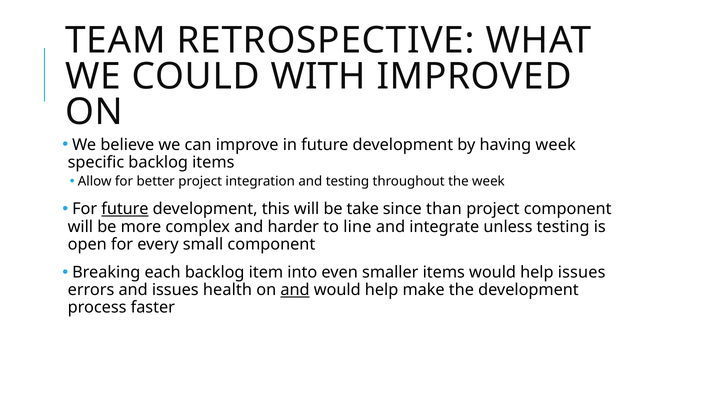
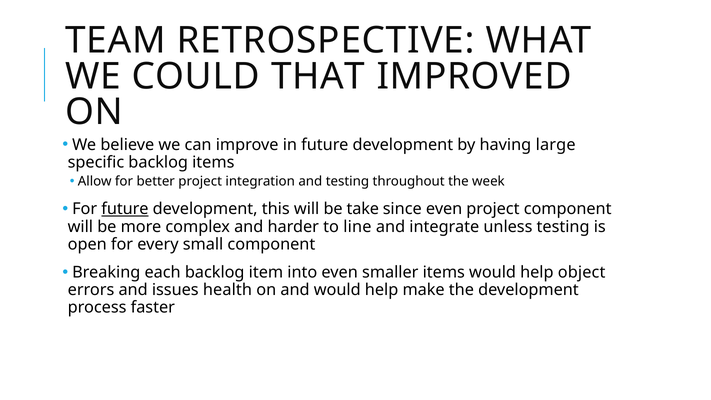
WITH: WITH -> THAT (318, 76)
having week: week -> large (556, 145)
since than: than -> even (444, 209)
help issues: issues -> object (582, 272)
and underline: present -> none (295, 290)
